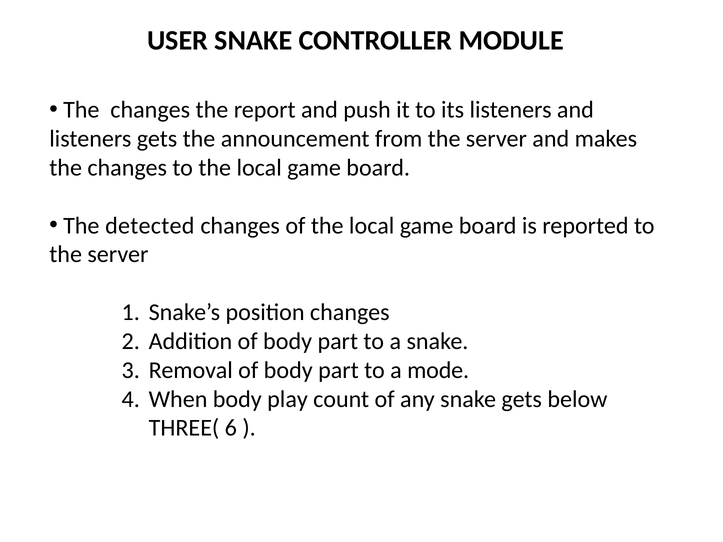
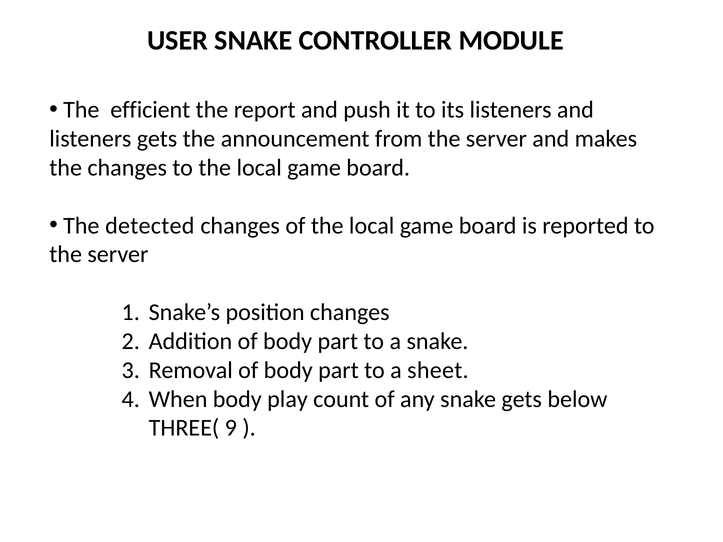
changes: changes -> efficient (150, 110)
mode: mode -> sheet (438, 370)
6: 6 -> 9 (231, 428)
